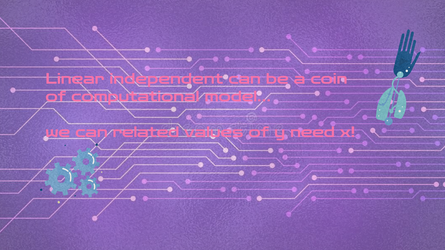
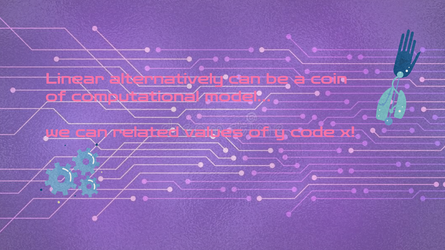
independent: independent -> alternatively (166, 79)
need: need -> code (313, 132)
